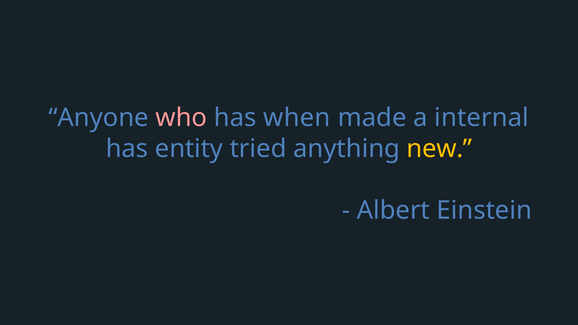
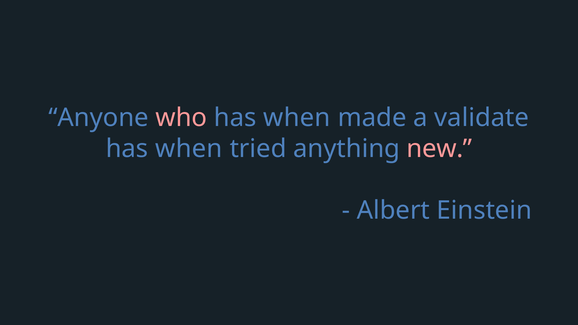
internal: internal -> validate (482, 118)
entity: entity -> when (189, 149)
new colour: yellow -> pink (439, 149)
